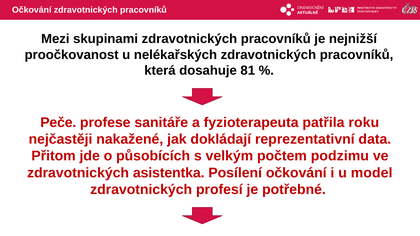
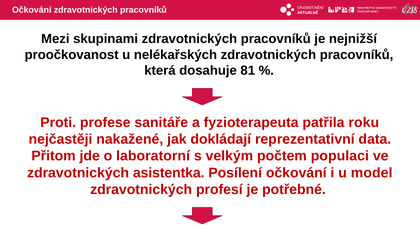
Peče: Peče -> Proti (58, 123)
působících: působících -> laboratorní (153, 156)
podzimu: podzimu -> populaci (340, 156)
